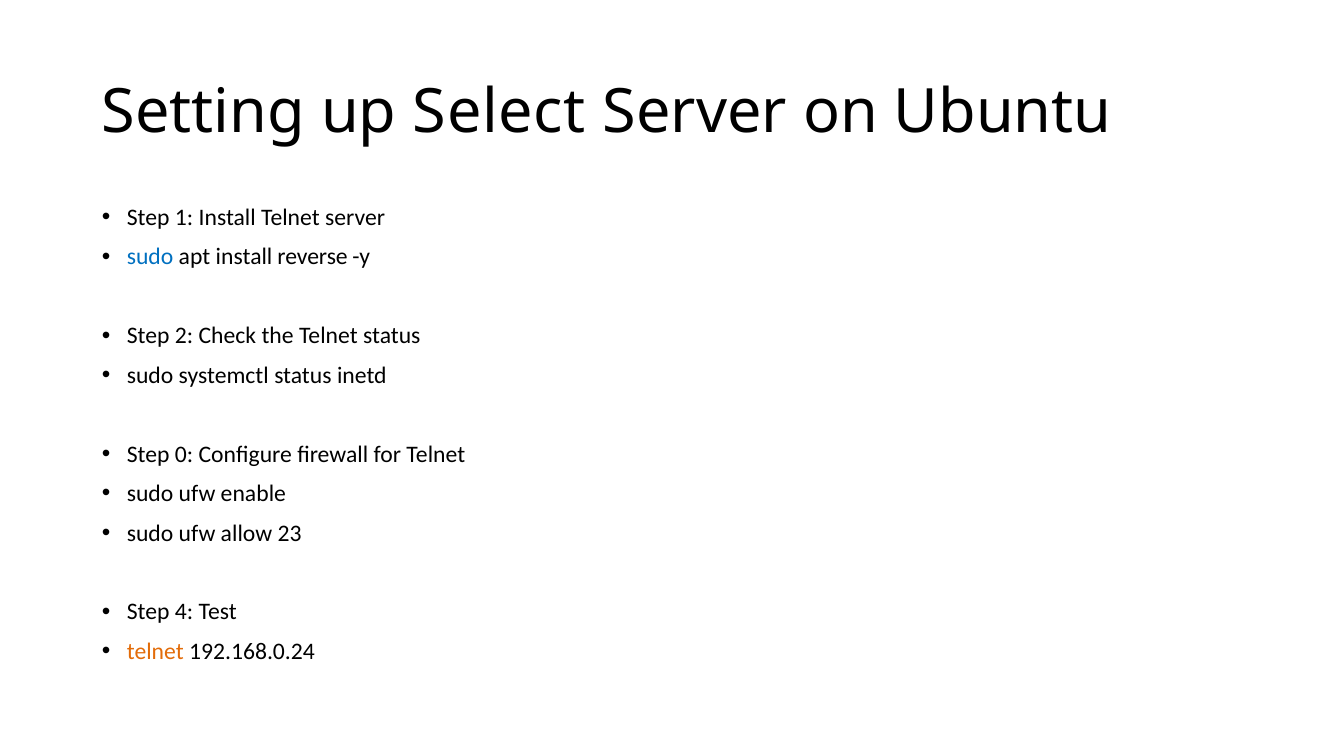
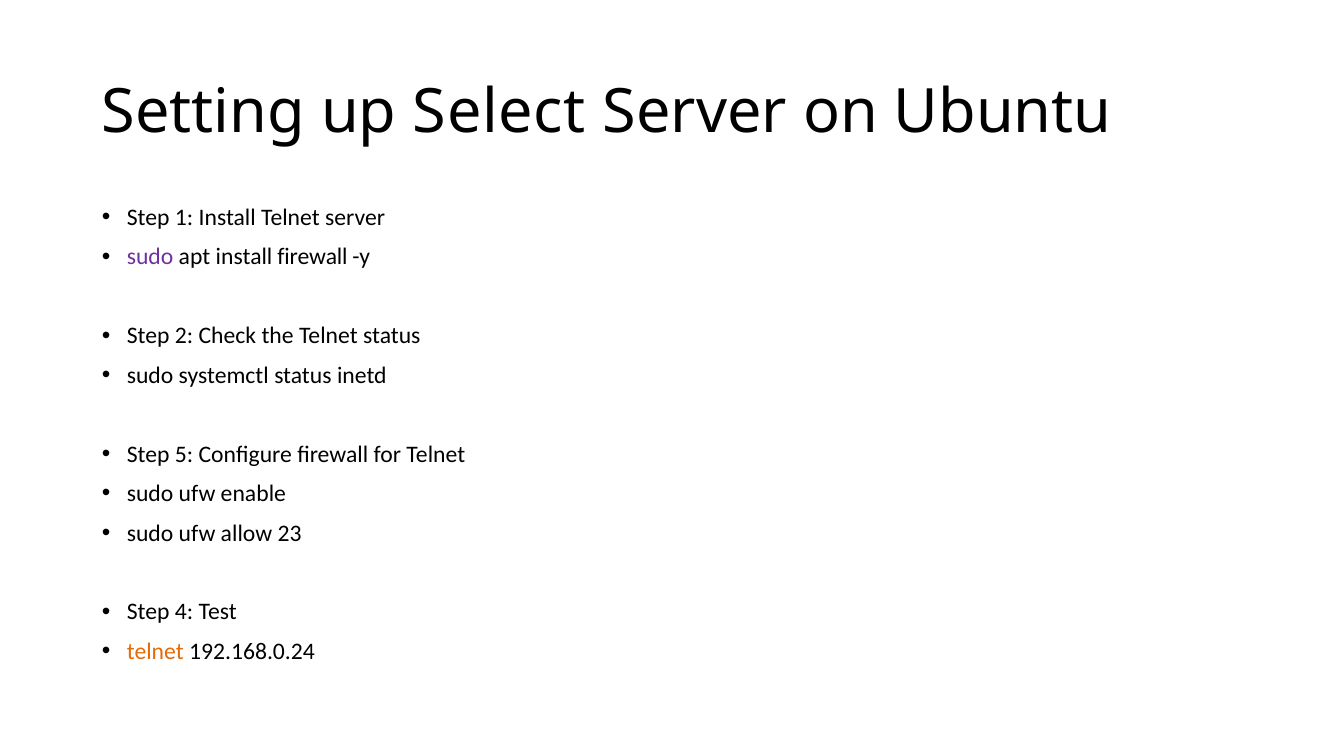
sudo colour: blue -> purple (150, 257)
install reverse: reverse -> firewall (312, 257)
0: 0 -> 5 (184, 454)
